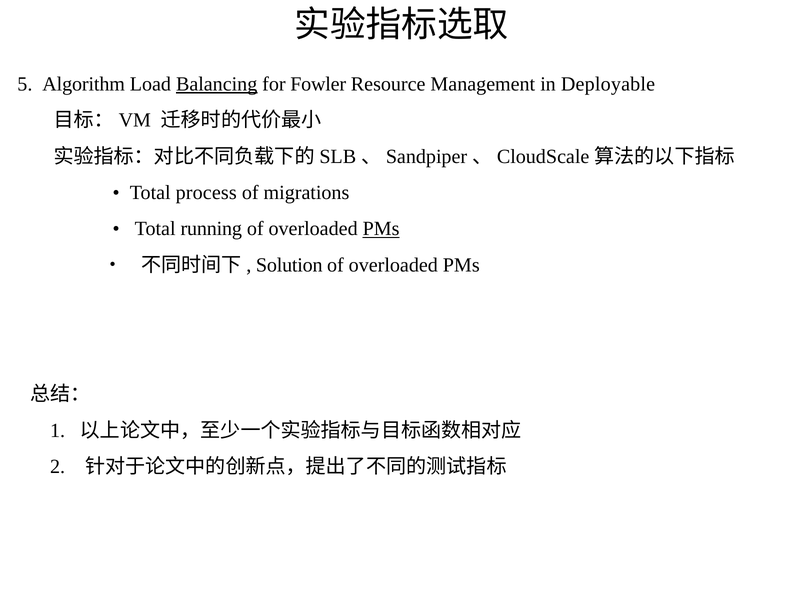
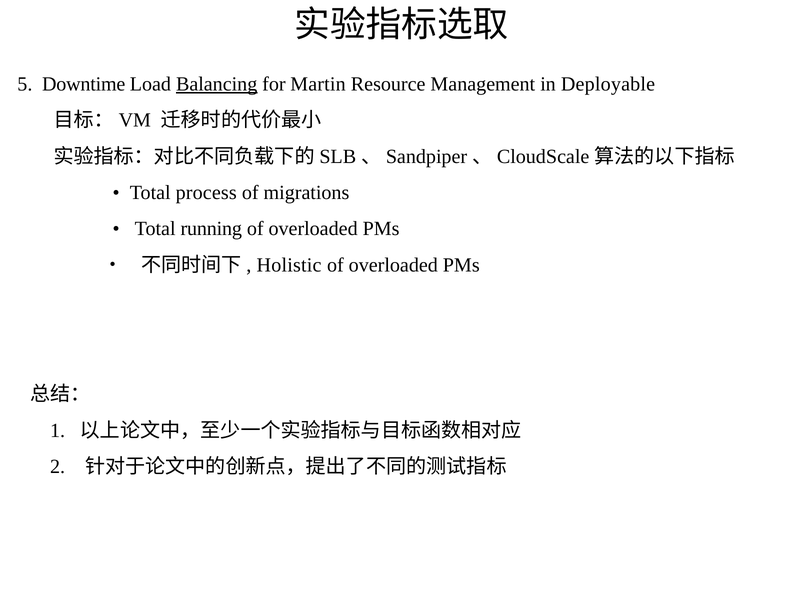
Algorithm: Algorithm -> Downtime (84, 84)
Fowler: Fowler -> Martin (318, 84)
PMs underline: present -> none (381, 228)
Solution: Solution -> Holistic (289, 265)
